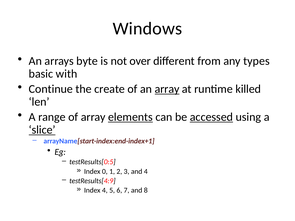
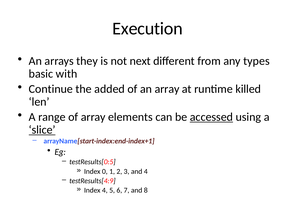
Windows: Windows -> Execution (148, 29)
byte: byte -> they (87, 61)
over: over -> next (140, 61)
create: create -> added (110, 89)
array underline: present -> none (167, 89)
elements underline: present -> none (130, 117)
